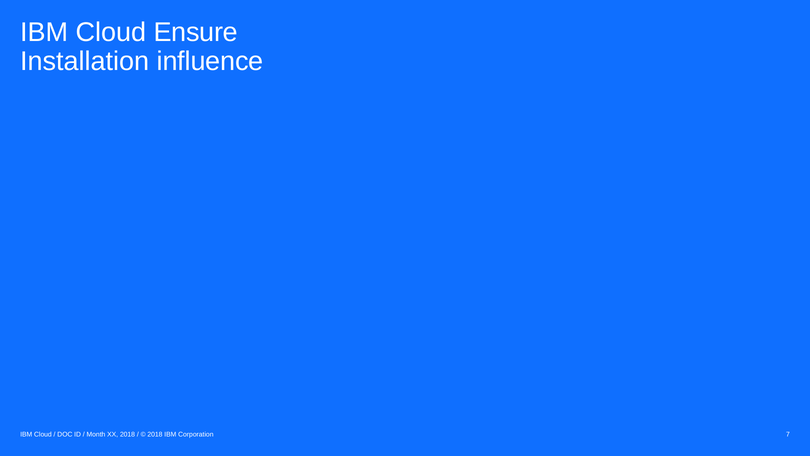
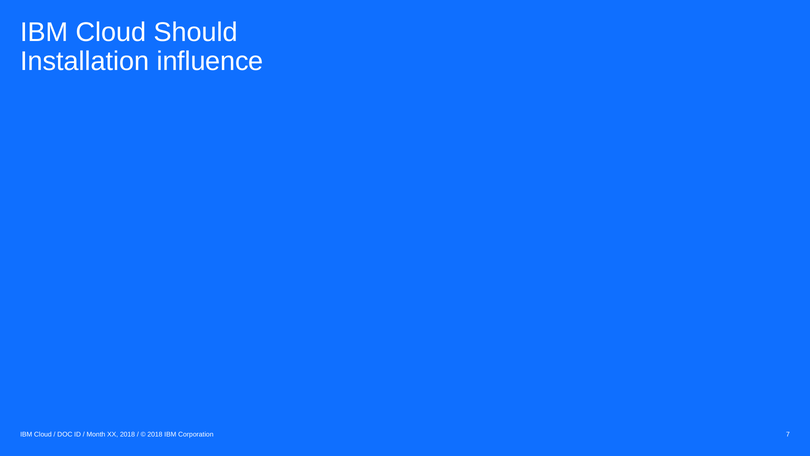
Ensure: Ensure -> Should (196, 32)
